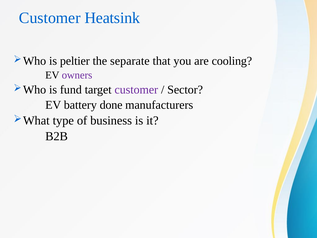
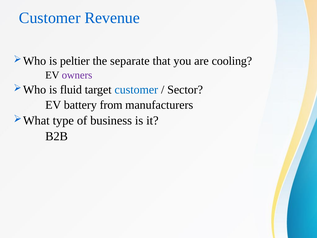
Heatsink: Heatsink -> Revenue (112, 18)
fund: fund -> fluid (71, 90)
customer colour: purple -> blue (136, 90)
done: done -> from (111, 105)
